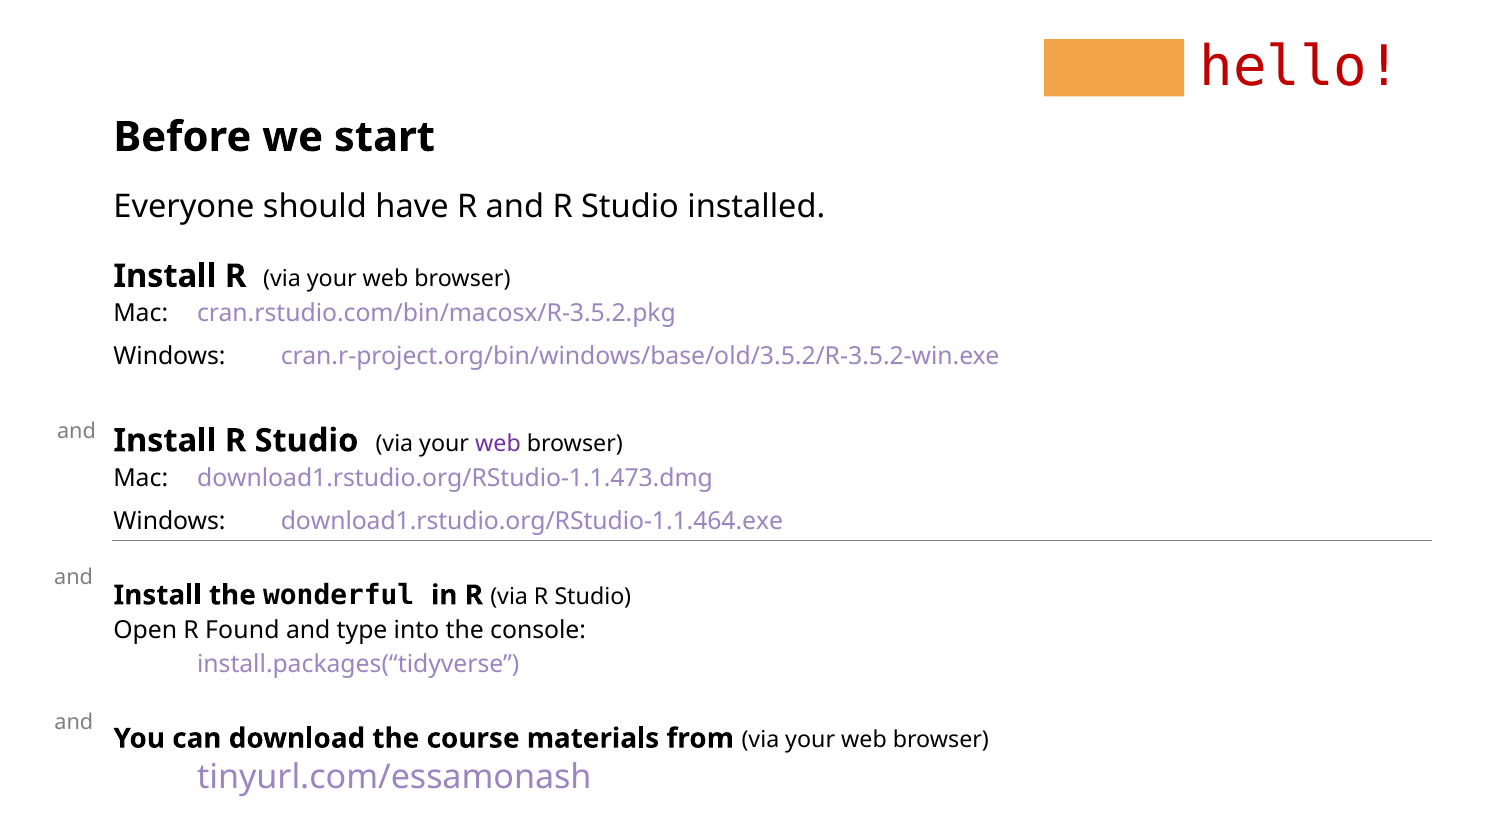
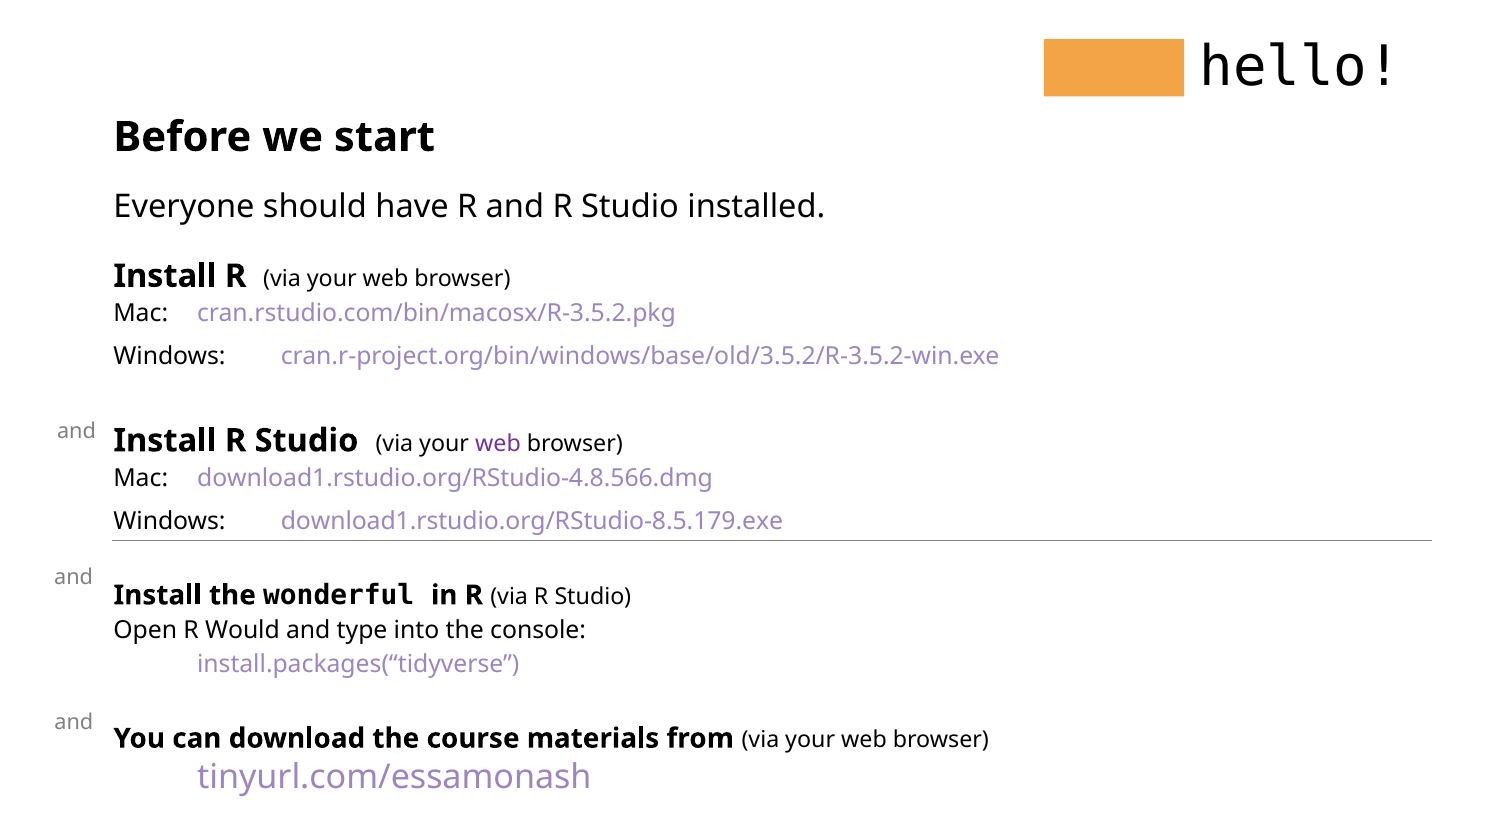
hello colour: red -> black (1300, 67)
download1.rstudio.org/RStudio-1.1.473.dmg: download1.rstudio.org/RStudio-1.1.473.dmg -> download1.rstudio.org/RStudio-4.8.566.dmg (455, 478)
download1.rstudio.org/RStudio-1.1.464.exe: download1.rstudio.org/RStudio-1.1.464.exe -> download1.rstudio.org/RStudio-8.5.179.exe (532, 521)
Found: Found -> Would (242, 631)
